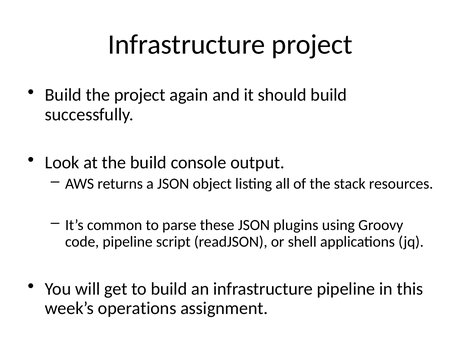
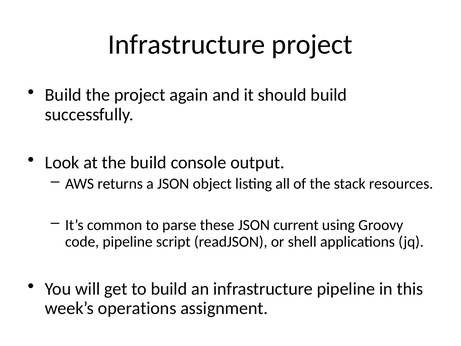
plugins: plugins -> current (296, 225)
